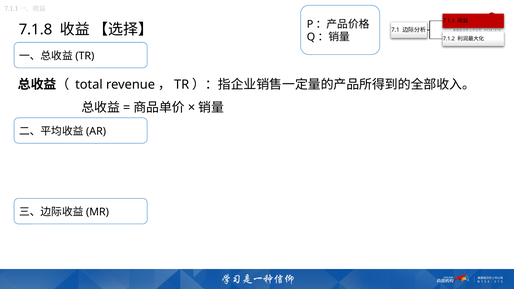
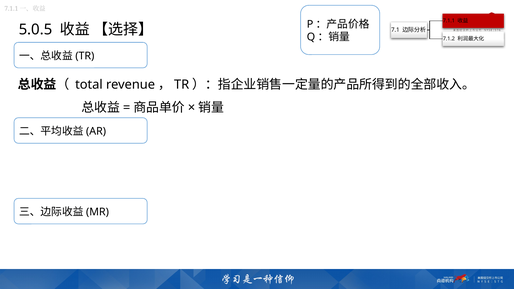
7.1.8: 7.1.8 -> 5.0.5 (36, 29)
